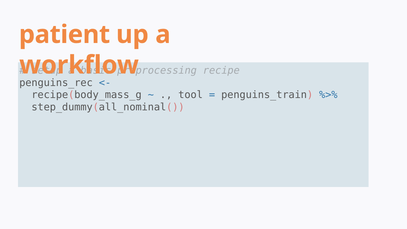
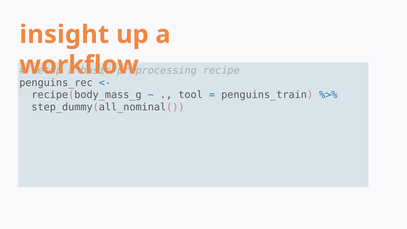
patient: patient -> insight (64, 35)
